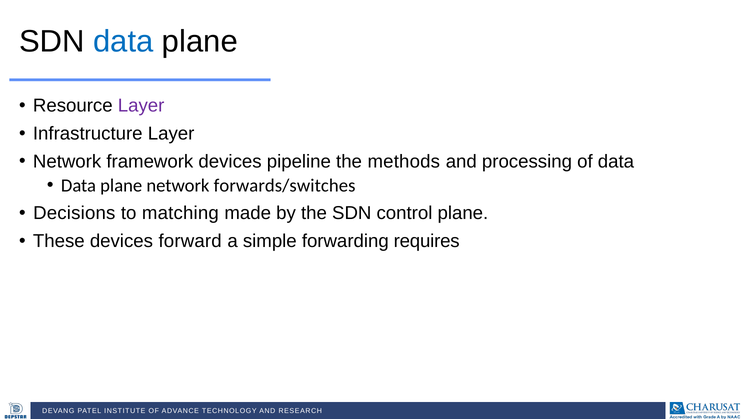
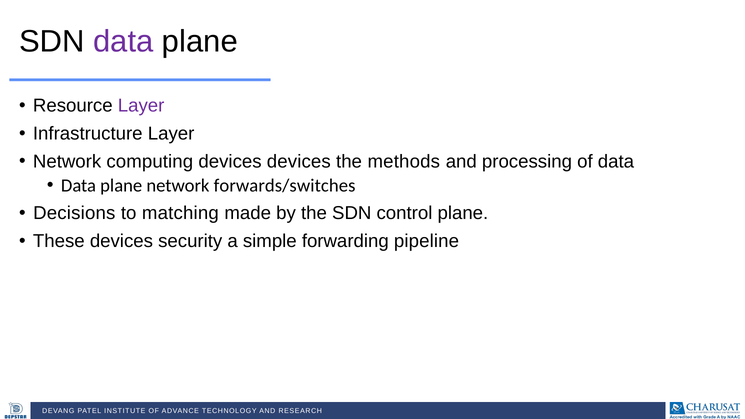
data colour: blue -> purple (123, 42)
framework: framework -> computing (150, 162)
devices pipeline: pipeline -> devices (299, 162)
forward: forward -> security (190, 241)
requires: requires -> pipeline (426, 241)
